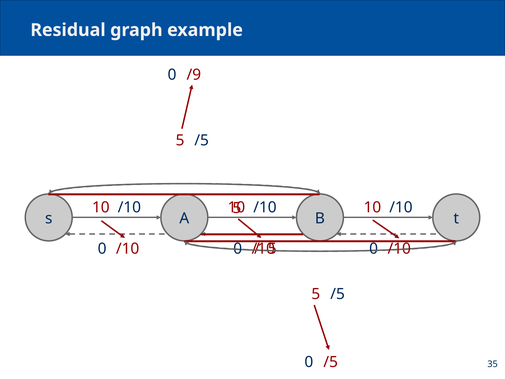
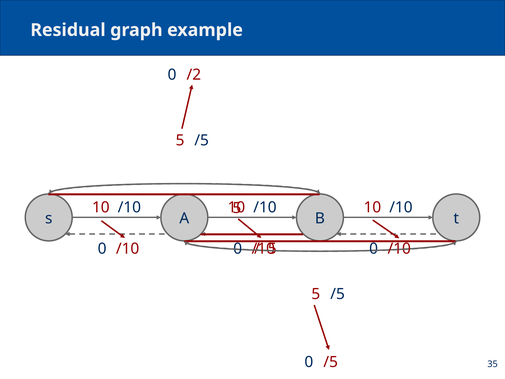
/9: /9 -> /2 (194, 75)
